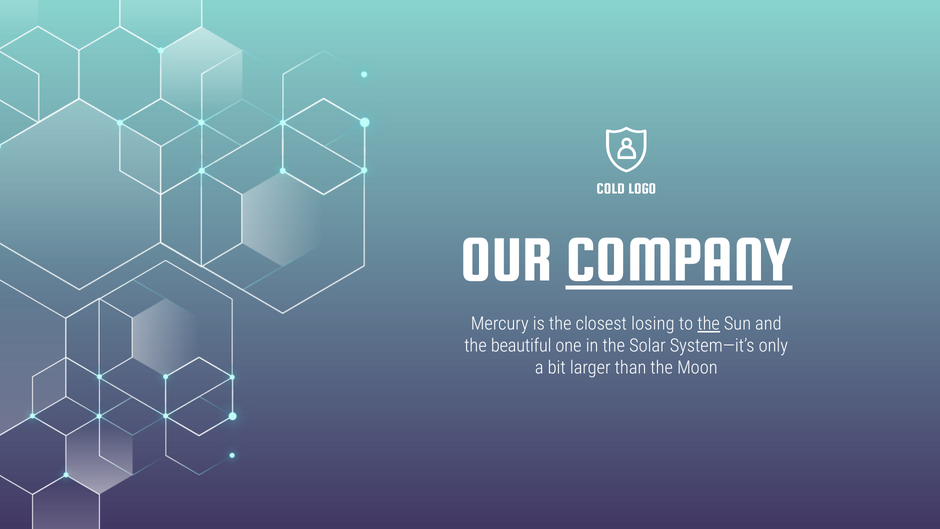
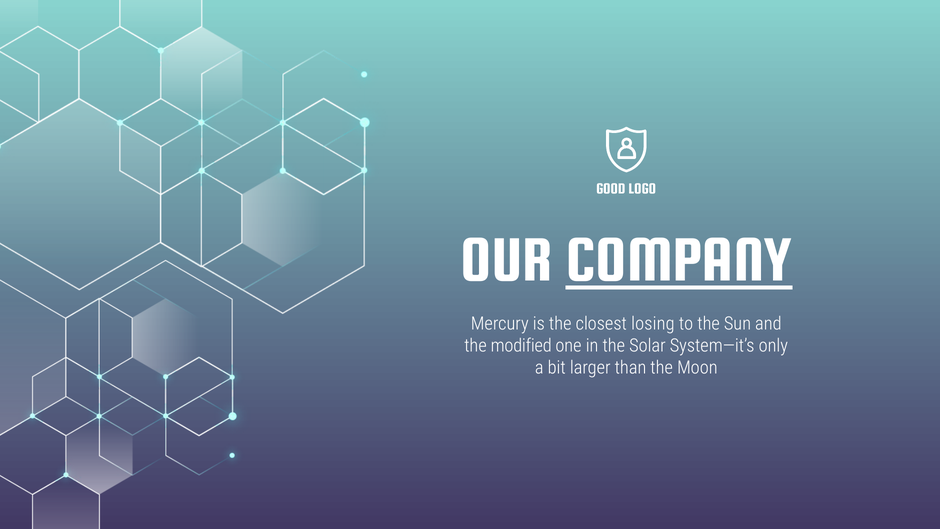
COLD: COLD -> GOOD (611, 188)
the underline: present -> none (709, 324)
beautiful: beautiful -> modified (521, 346)
